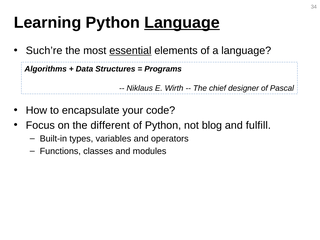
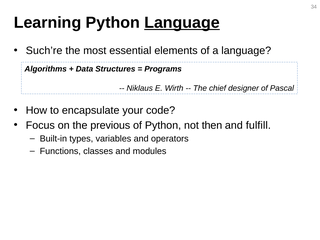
essential underline: present -> none (130, 51)
different: different -> previous (110, 125)
blog: blog -> then (212, 125)
